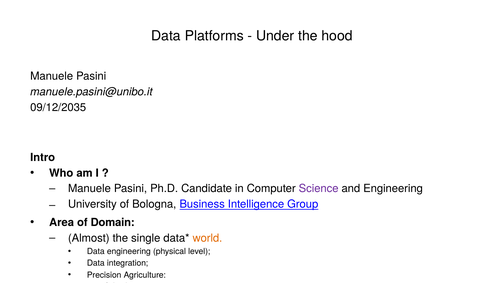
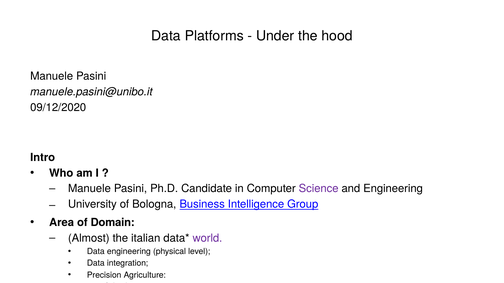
09/12/2035: 09/12/2035 -> 09/12/2020 (58, 108)
the single: single -> italian (146, 239)
world colour: orange -> purple (207, 239)
